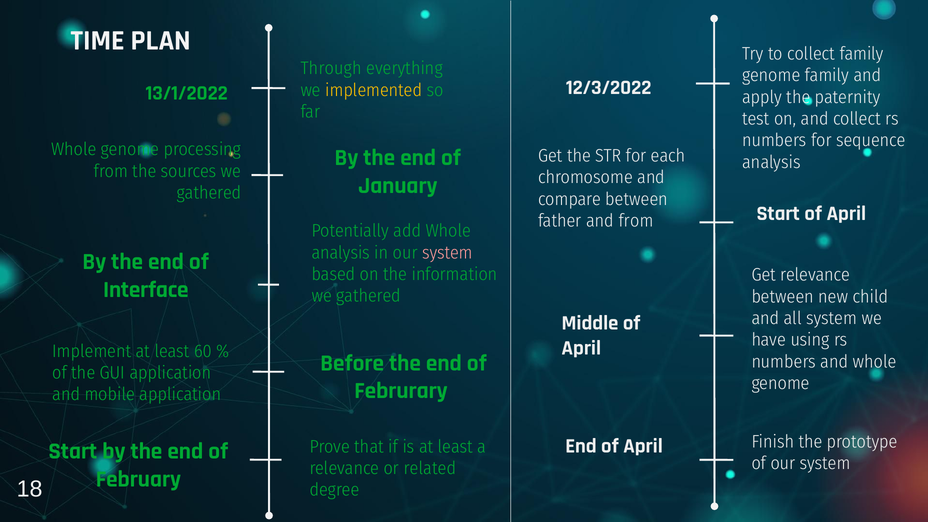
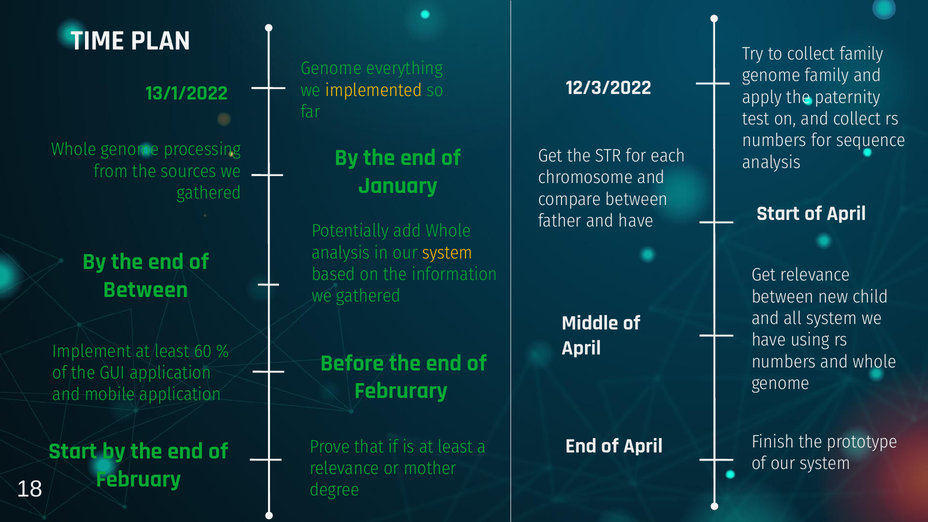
Through: Through -> Genome (331, 69)
and from: from -> have (636, 221)
system colour: pink -> yellow (447, 253)
Interface: Interface -> Between (146, 289)
related: related -> mother (430, 468)
